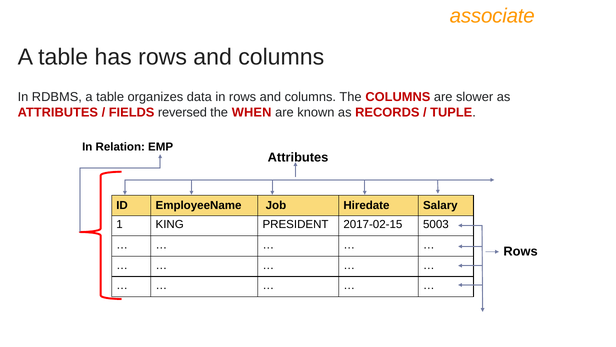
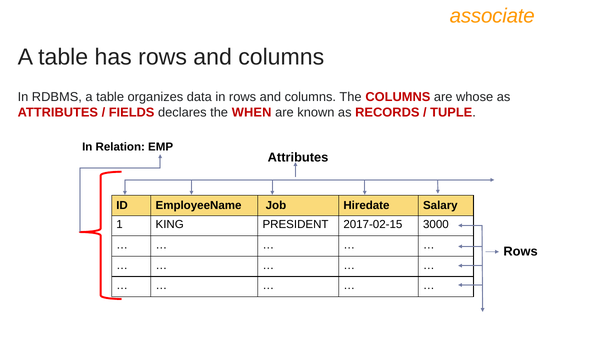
slower: slower -> whose (475, 97)
reversed: reversed -> declares (182, 112)
5003: 5003 -> 3000 (436, 224)
